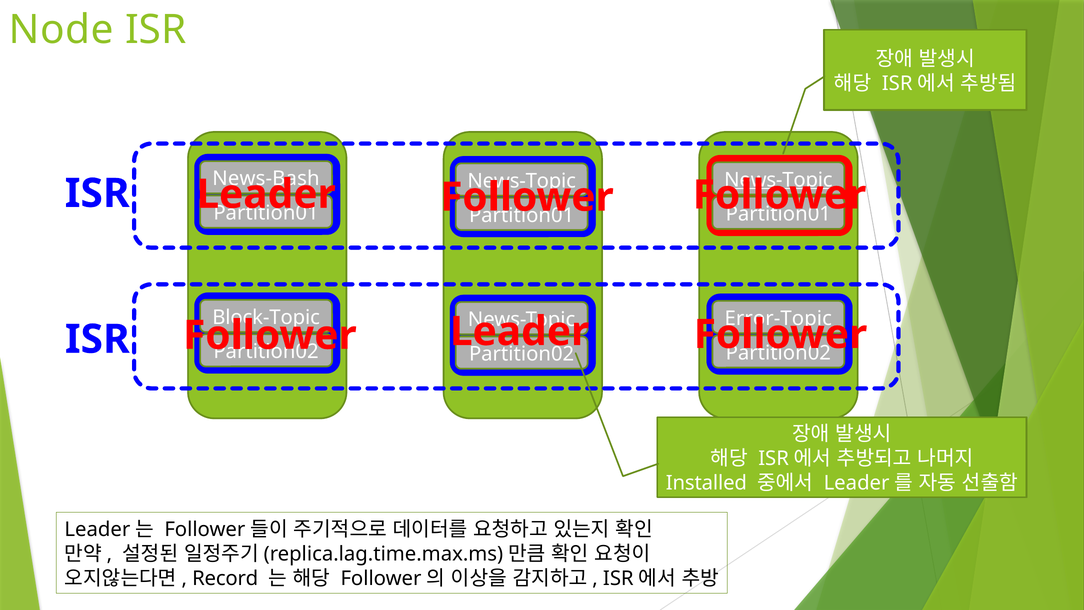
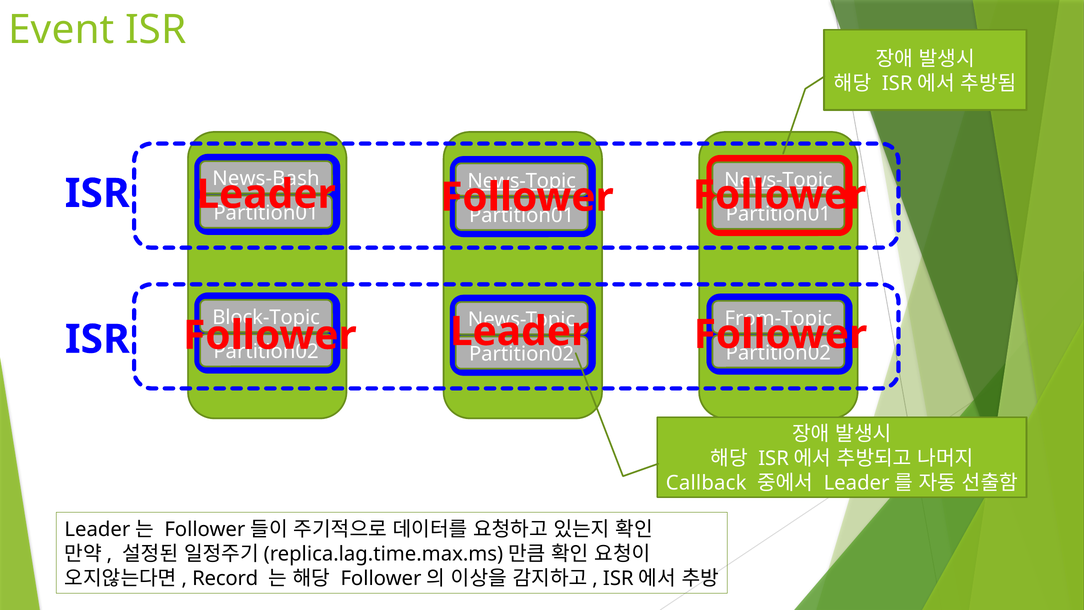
Node: Node -> Event (61, 30)
News-Topic underline: none -> present (522, 181)
Error-Topic: Error-Topic -> From-Topic (778, 318)
Installed: Installed -> Callback (706, 483)
